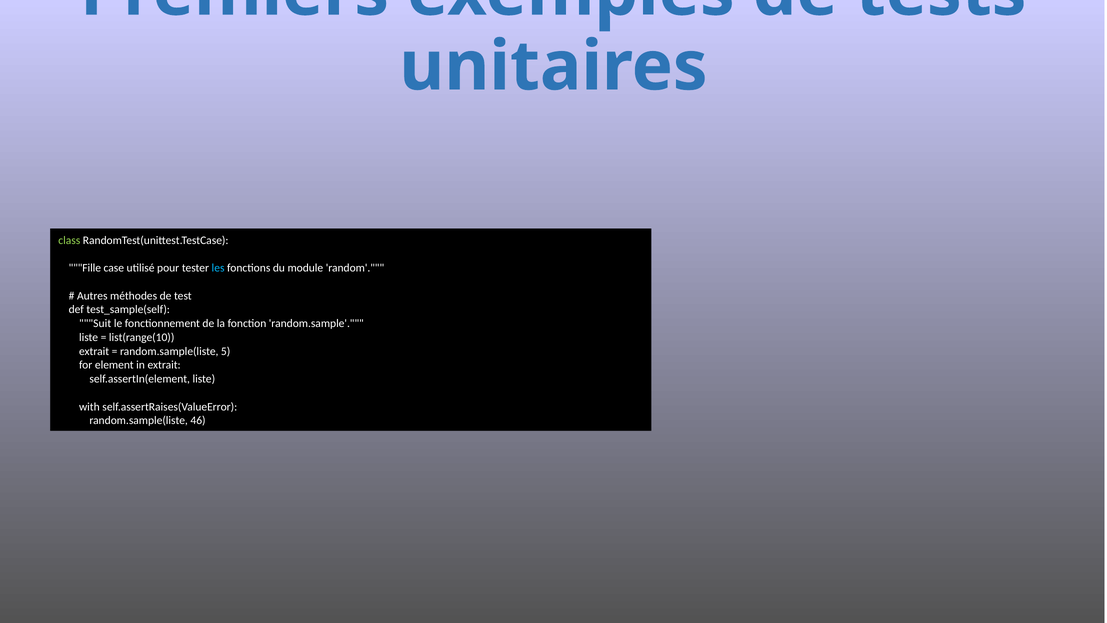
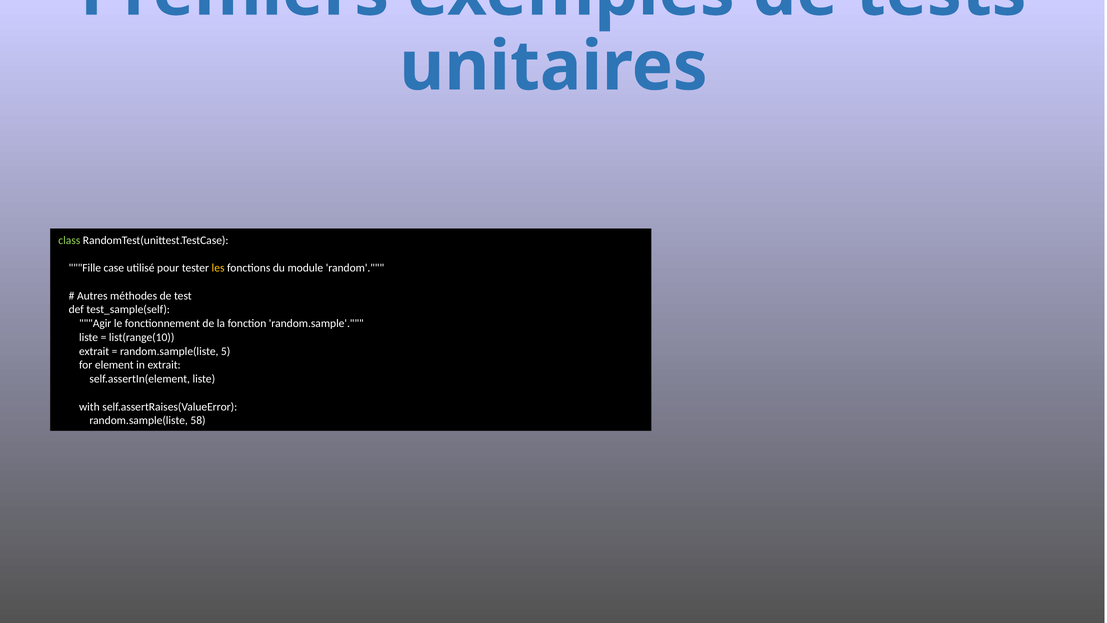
les colour: light blue -> yellow (218, 268)
Suit: Suit -> Agir (95, 323)
46: 46 -> 58 (198, 420)
